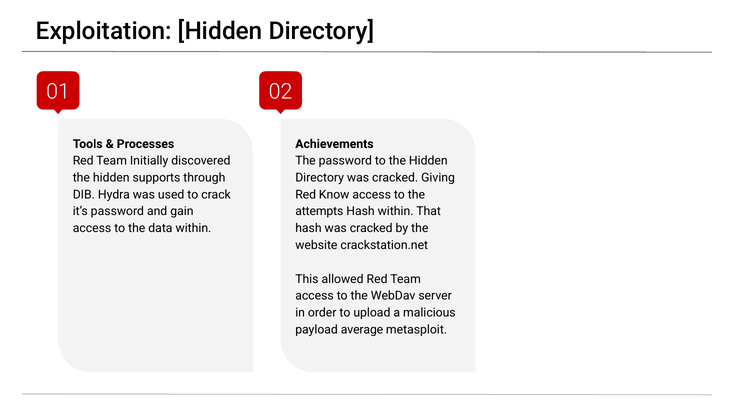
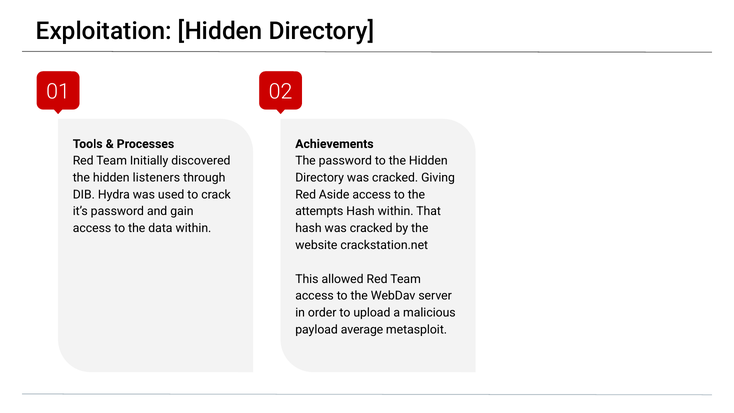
supports: supports -> listeners (156, 178)
Know: Know -> Aside (334, 195)
